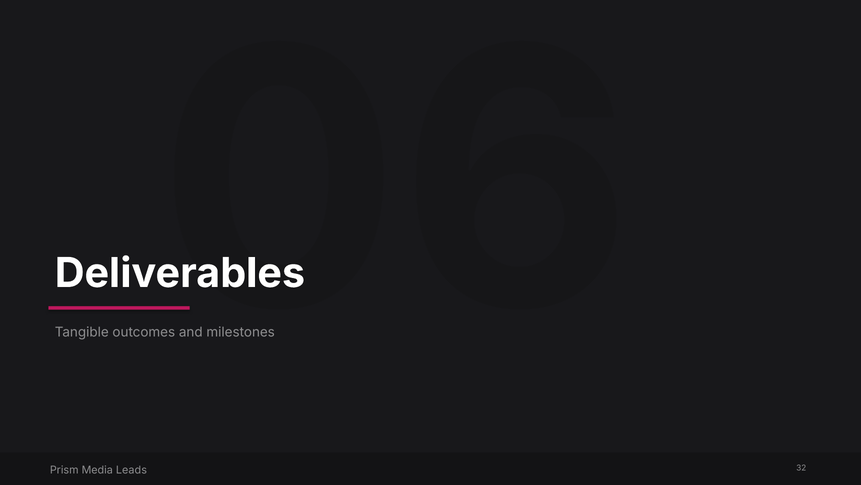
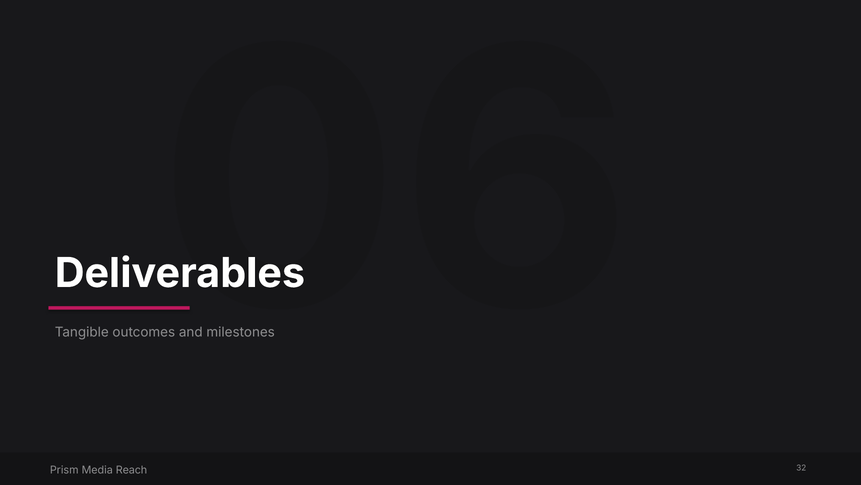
Leads: Leads -> Reach (132, 469)
